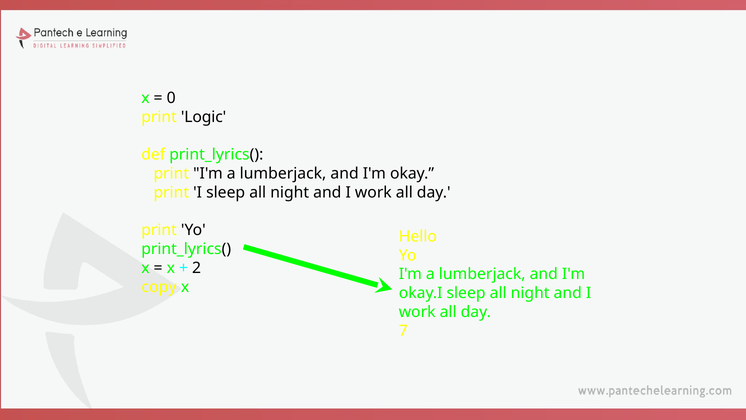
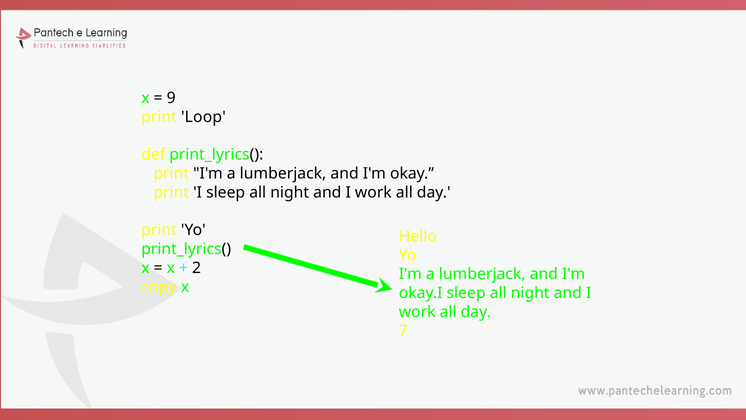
0: 0 -> 9 (171, 98)
Logic: Logic -> Loop (203, 117)
